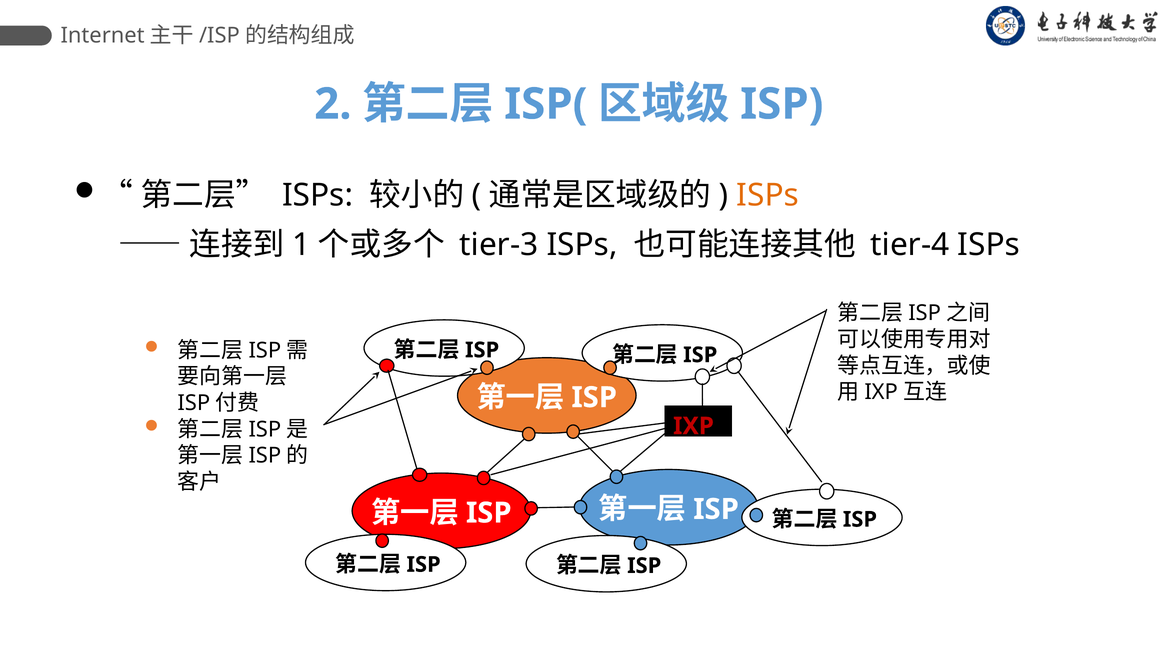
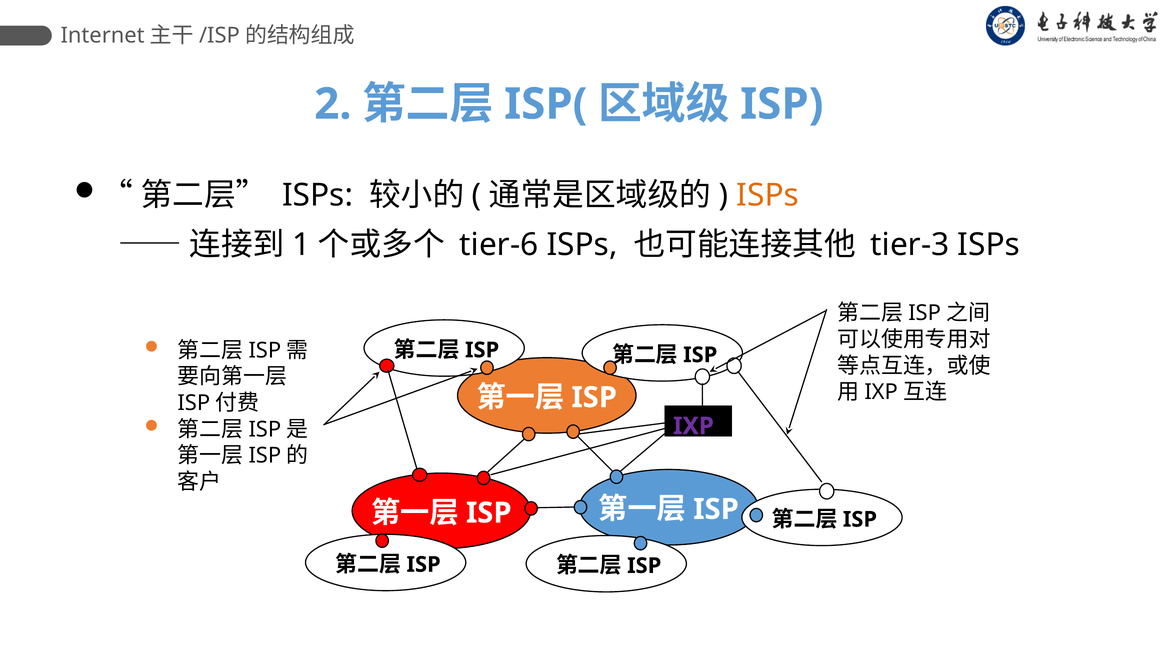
tier-3: tier-3 -> tier-6 (499, 245)
tier-4: tier-4 -> tier-3 (910, 245)
IXP colour: red -> purple (693, 426)
